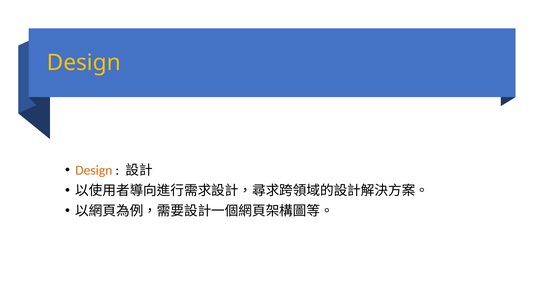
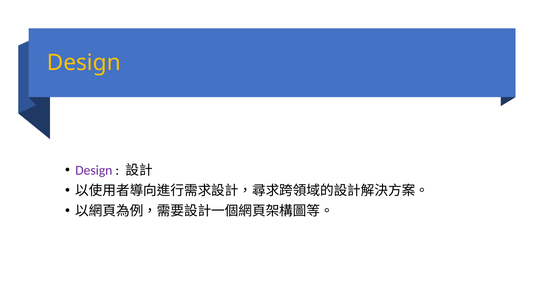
Design colour: orange -> purple (94, 170)
